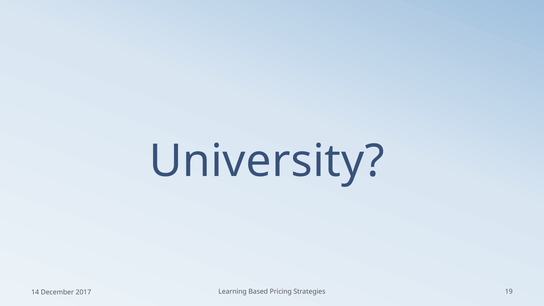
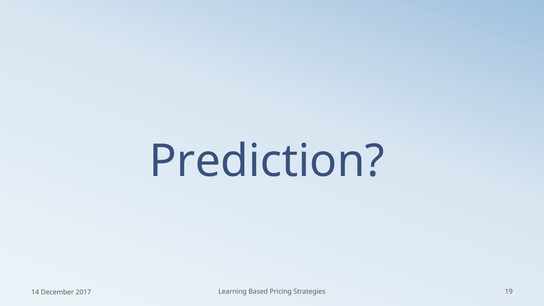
University: University -> Prediction (267, 161)
